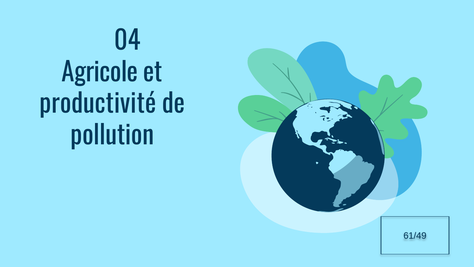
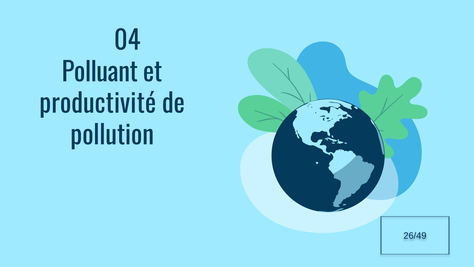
Agricole: Agricole -> Polluant (100, 73)
61/49: 61/49 -> 26/49 (415, 236)
